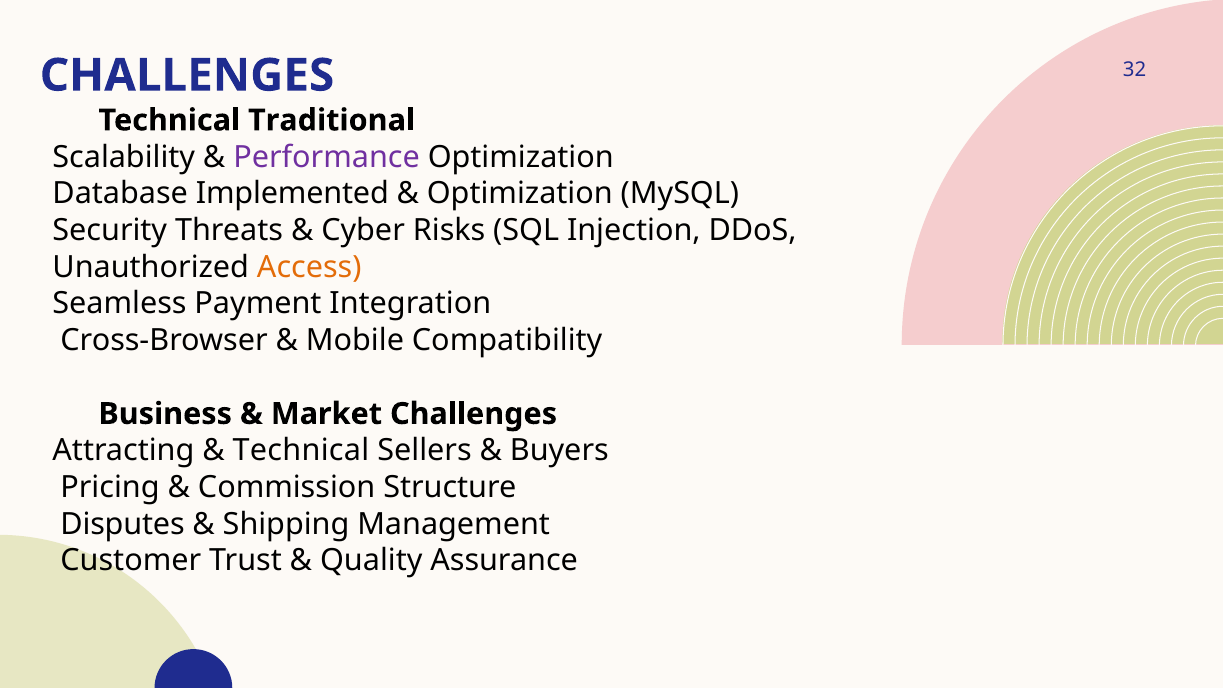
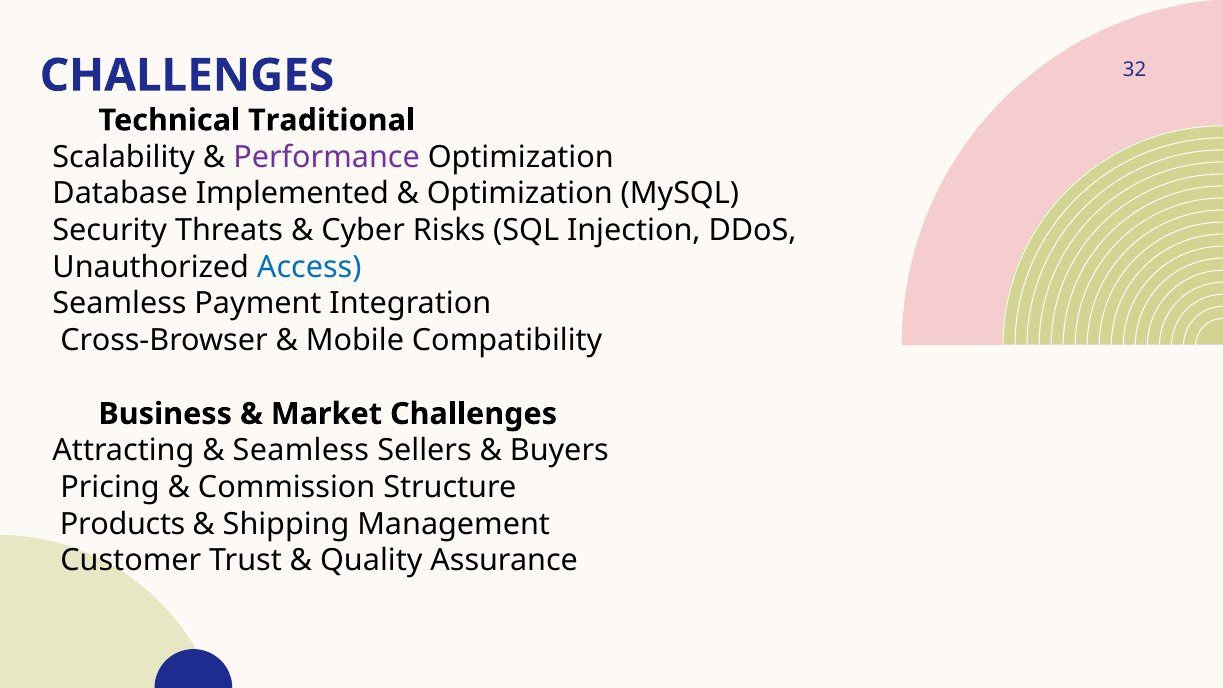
Access colour: orange -> blue (309, 267)
Technical: Technical -> Seamless (301, 451)
Disputes: Disputes -> Products (123, 524)
